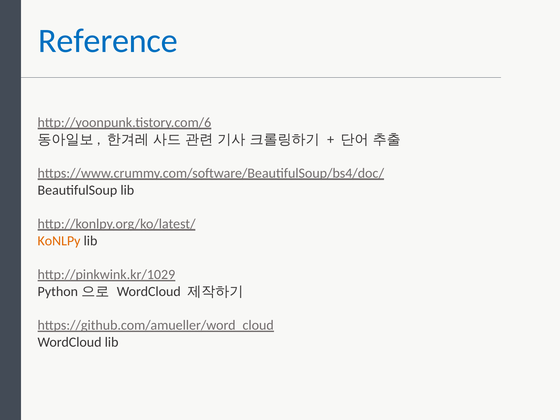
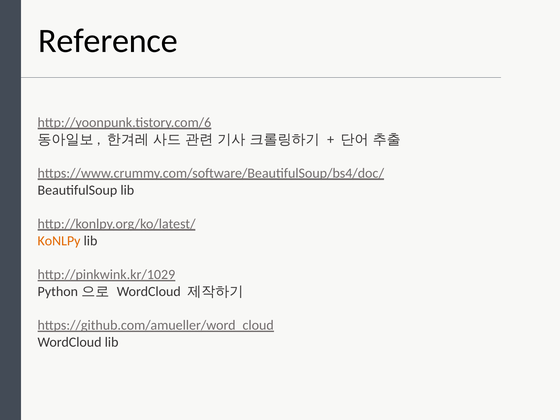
Reference colour: blue -> black (108, 41)
